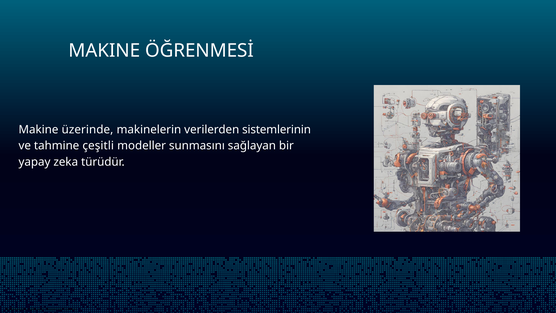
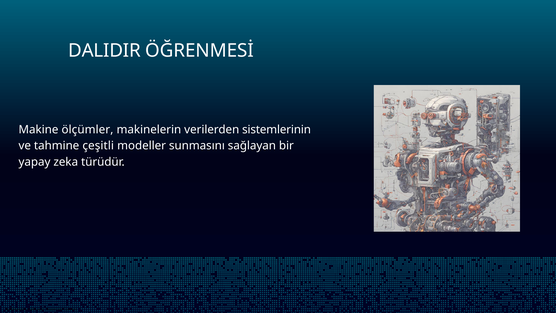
MAKINE: MAKINE -> DALIDIR (104, 50)
üzerinde: üzerinde -> ölçümler (87, 129)
